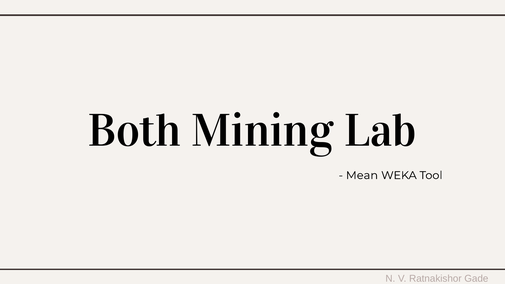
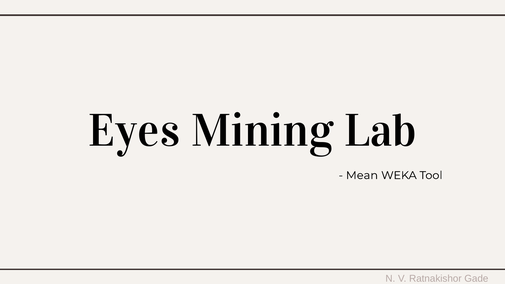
Both: Both -> Eyes (134, 131)
